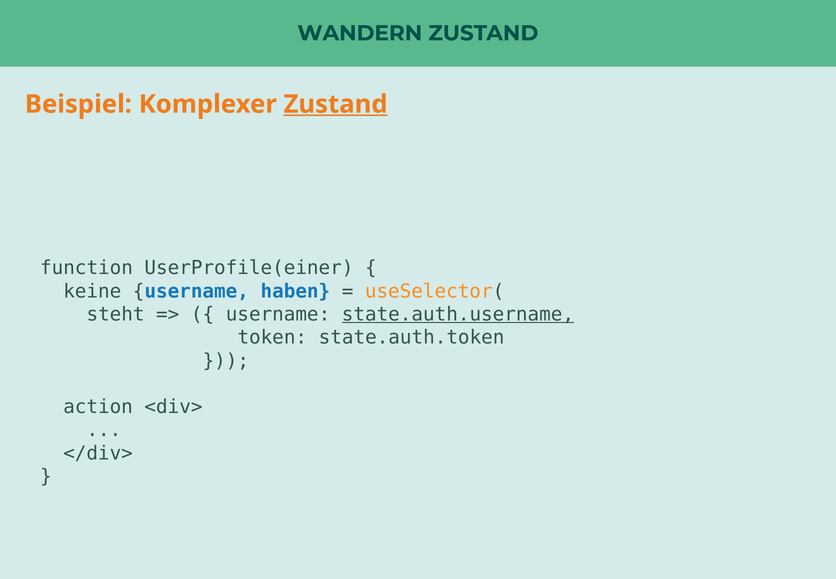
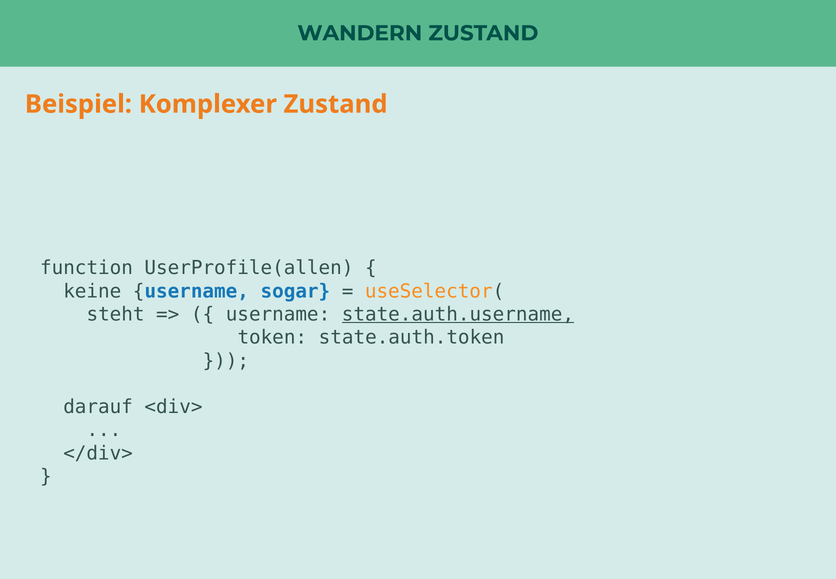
Zustand underline: present -> none (336, 104)
UserProfile(einer: UserProfile(einer -> UserProfile(allen (249, 268)
haben: haben -> sogar (295, 291)
action: action -> darauf (98, 407)
